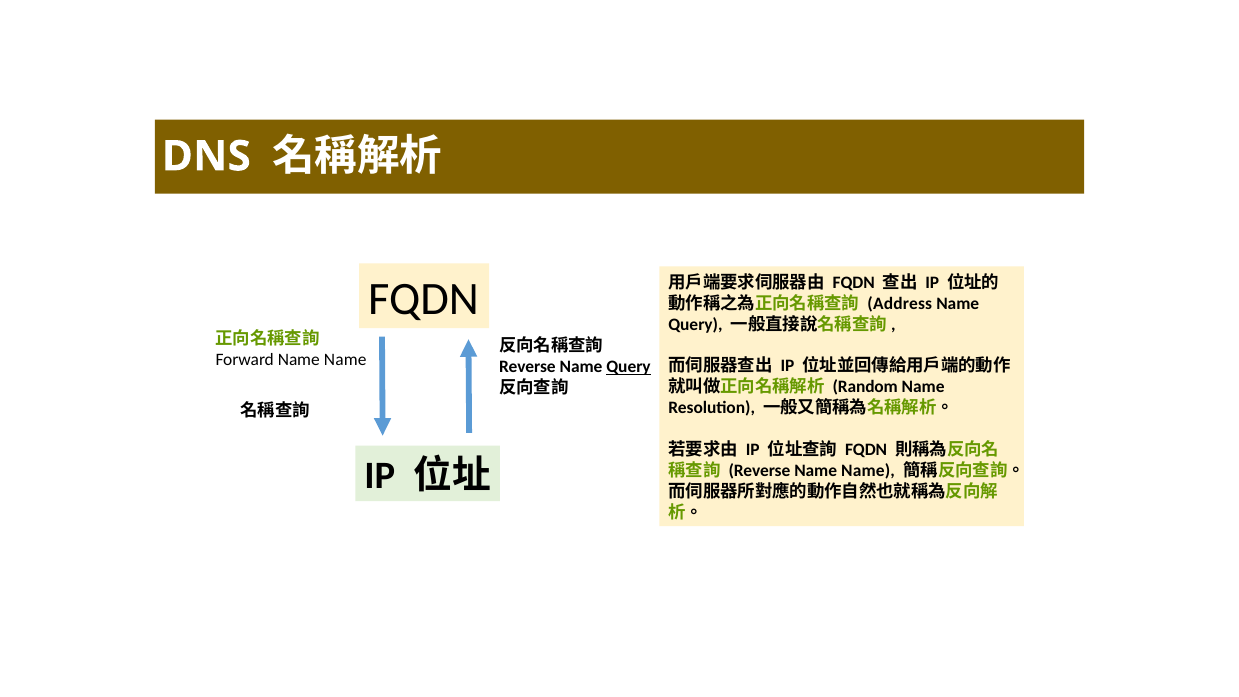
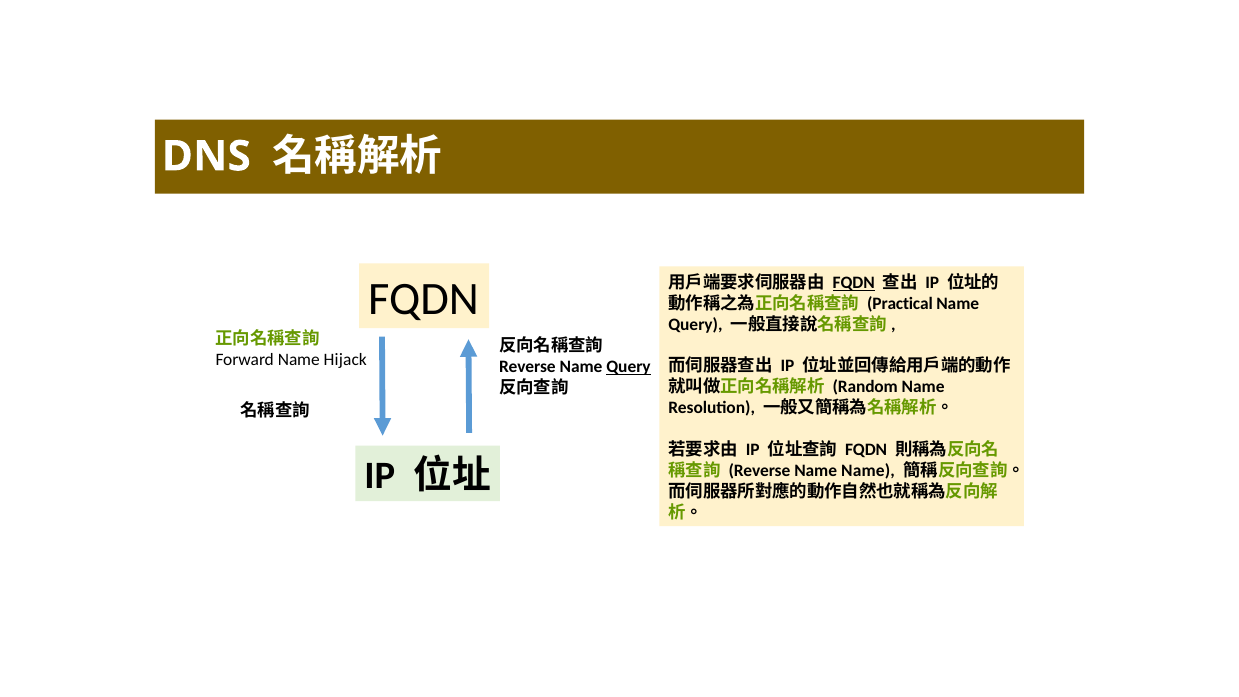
FQDN underline: none -> present (854, 283)
Address: Address -> Practical (900, 304)
Forward Name Name: Name -> Hijack (345, 360)
